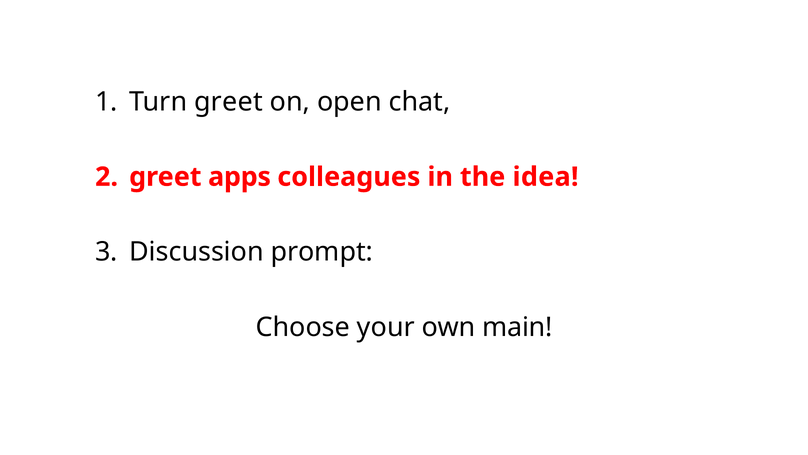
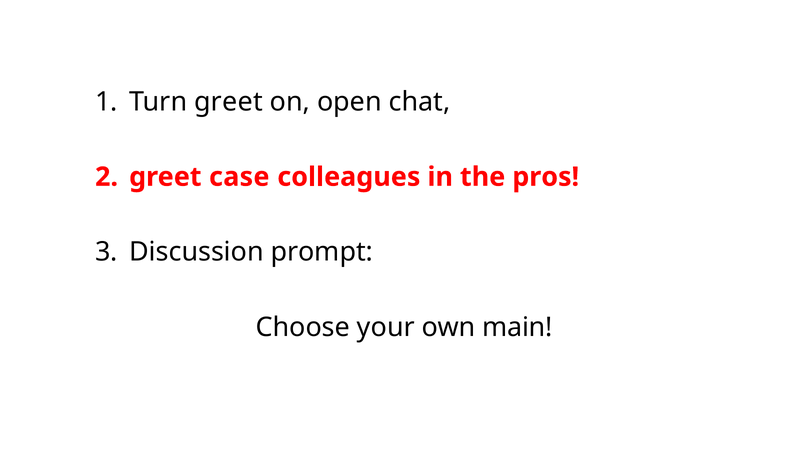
apps: apps -> case (239, 177)
idea: idea -> pros (546, 177)
